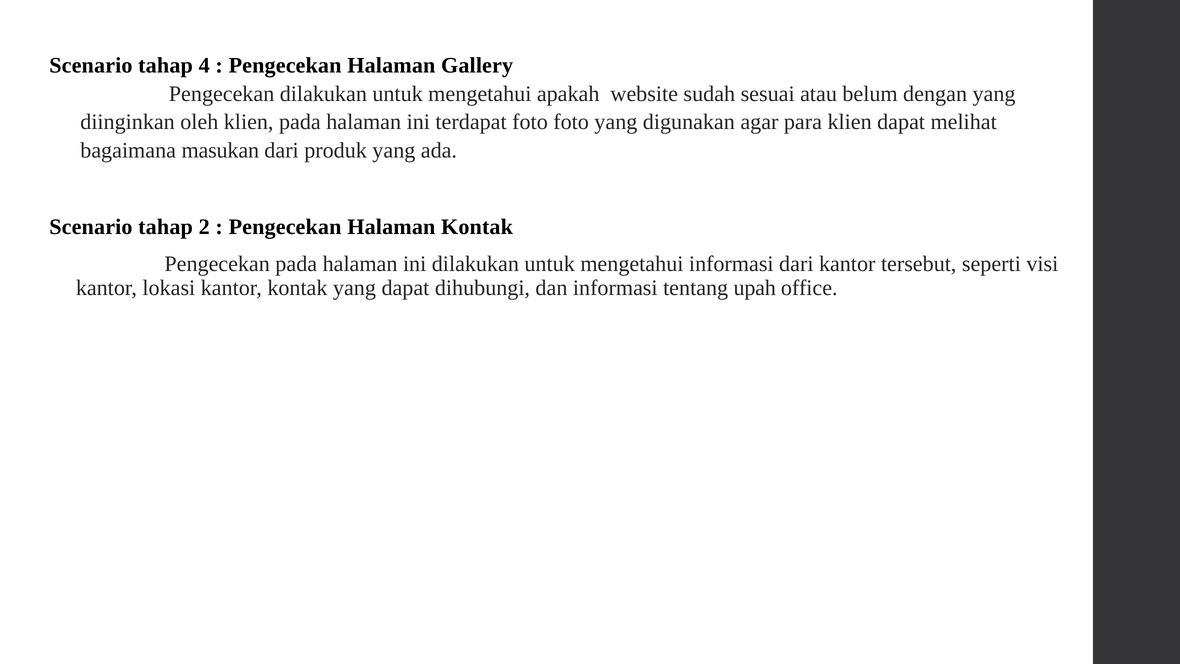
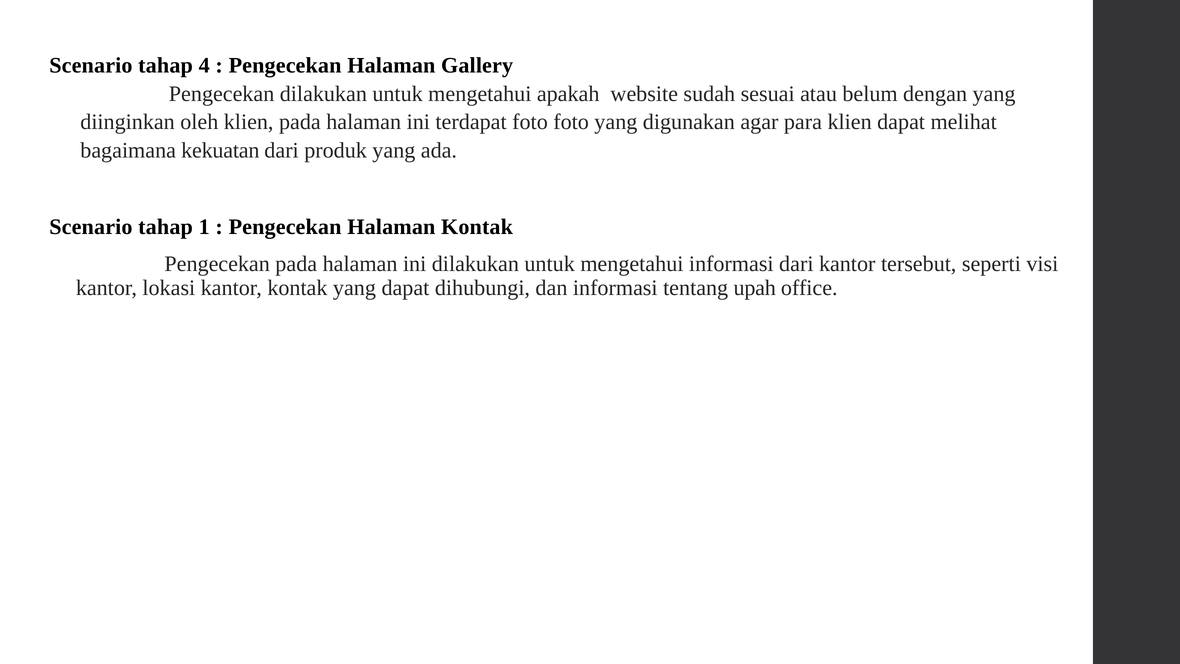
masukan: masukan -> kekuatan (220, 151)
2: 2 -> 1 (204, 227)
